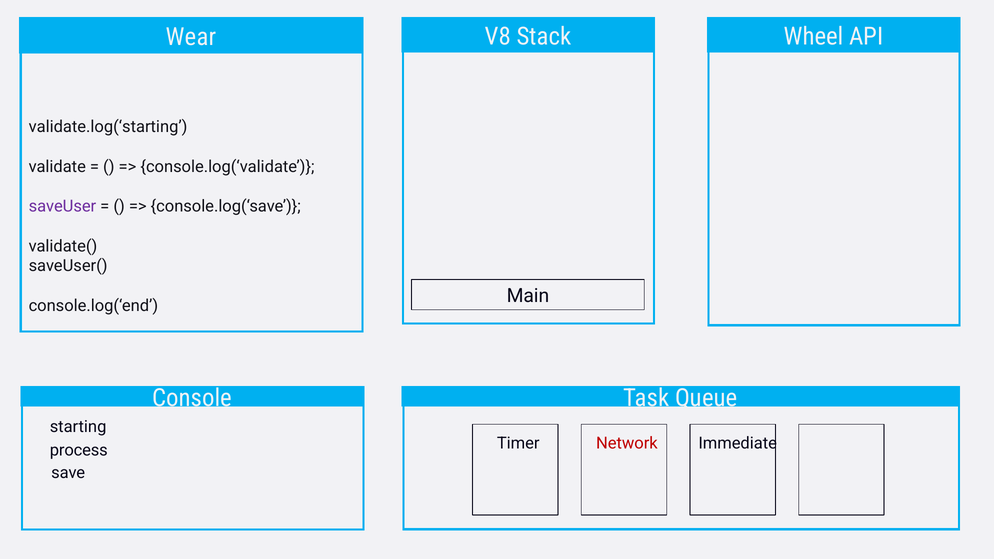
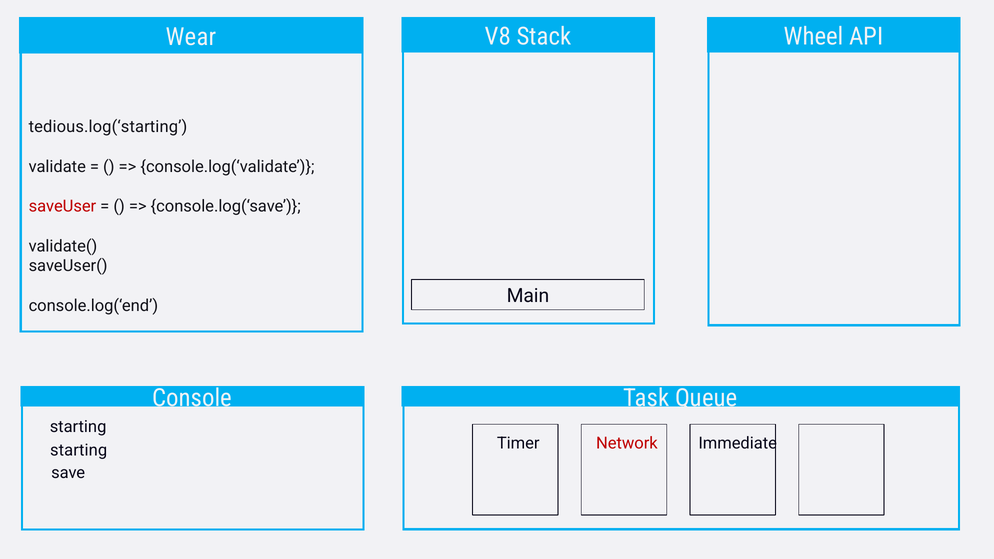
validate.log(‘starting: validate.log(‘starting -> tedious.log(‘starting (108, 127)
saveUser colour: purple -> red (62, 206)
process: process -> starting (79, 450)
